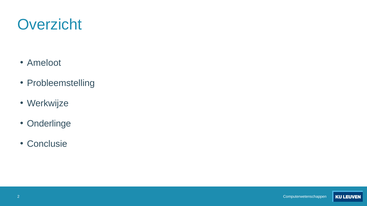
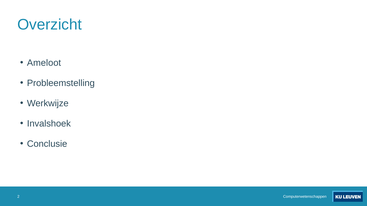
Onderlinge: Onderlinge -> Invalshoek (49, 124)
